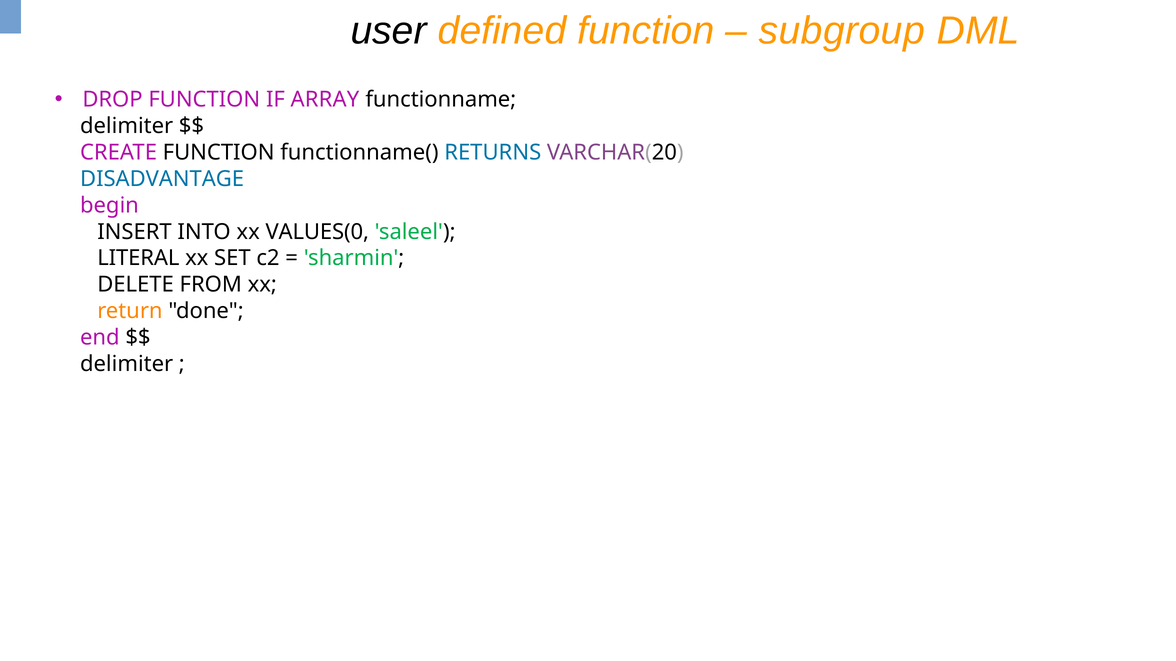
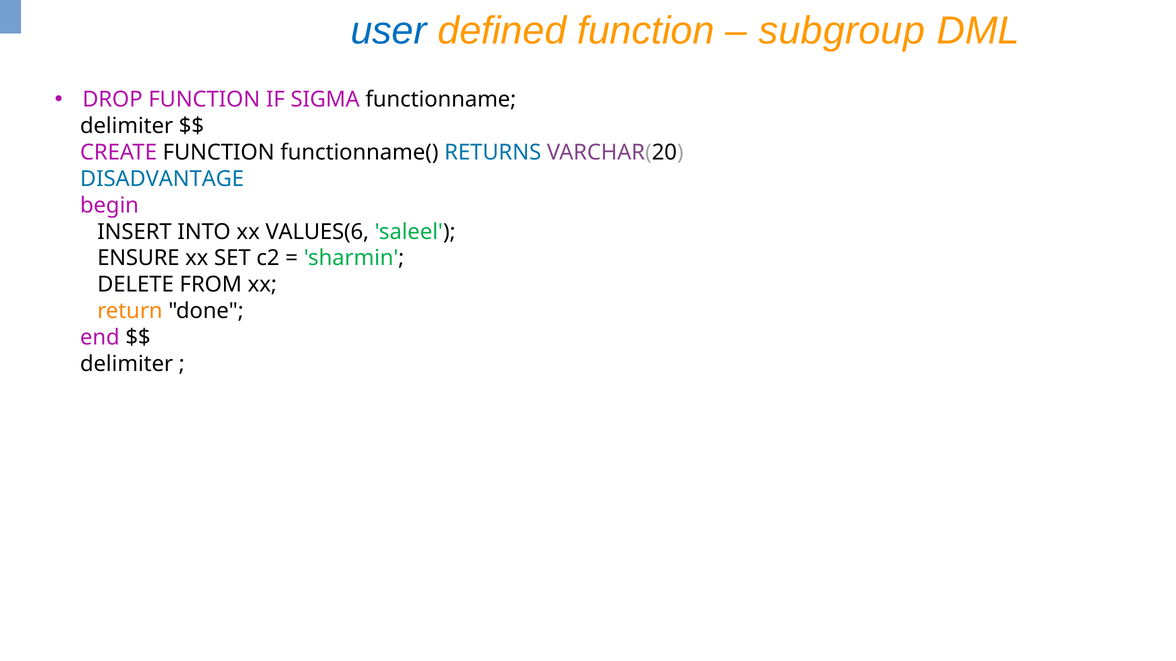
user colour: black -> blue (389, 31)
ARRAY: ARRAY -> SIGMA (325, 100)
VALUES(0: VALUES(0 -> VALUES(6 (317, 232)
LITERAL: LITERAL -> ENSURE (138, 258)
